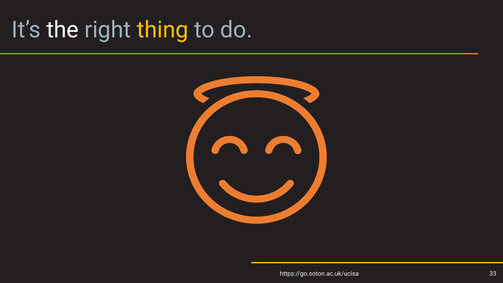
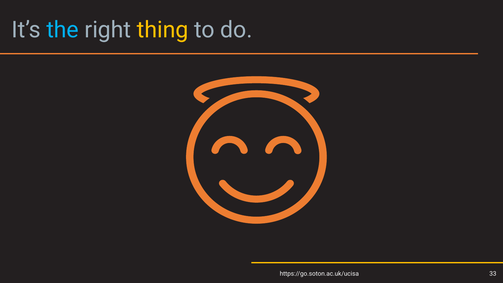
the colour: white -> light blue (63, 30)
